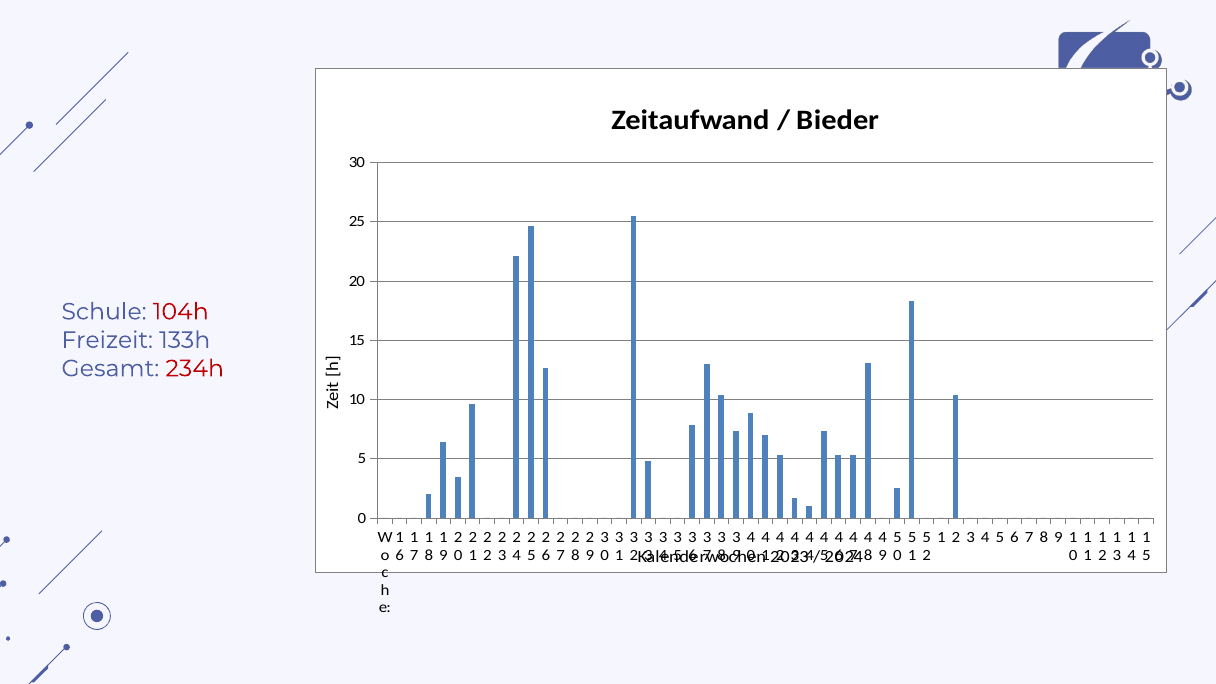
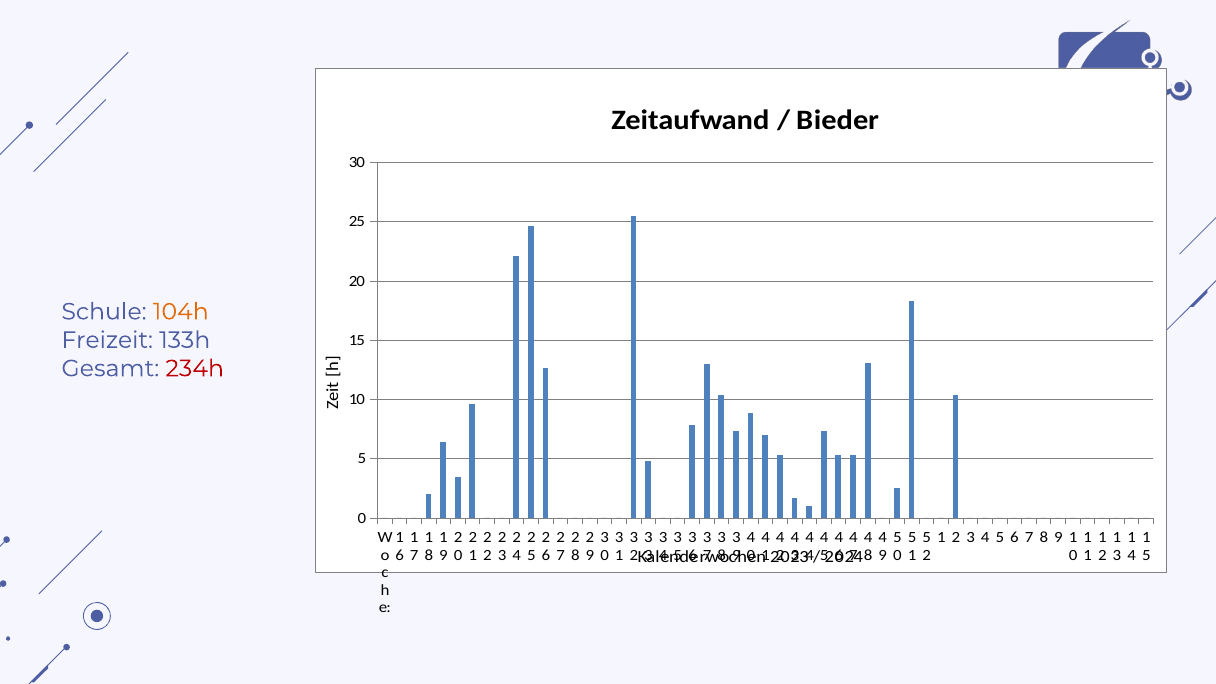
104h colour: red -> orange (181, 312)
